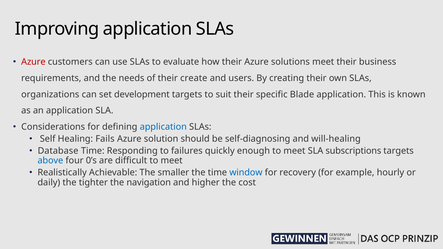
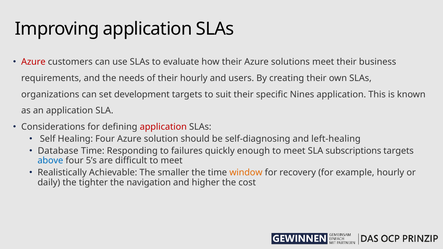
their create: create -> hourly (194, 78)
Blade: Blade -> Nines (302, 94)
application colour: blue -> red (163, 127)
Healing Fails: Fails -> Four (105, 139)
will-healing: will-healing -> left-healing (336, 139)
0’s: 0’s -> 5’s (91, 161)
window colour: blue -> orange (246, 173)
